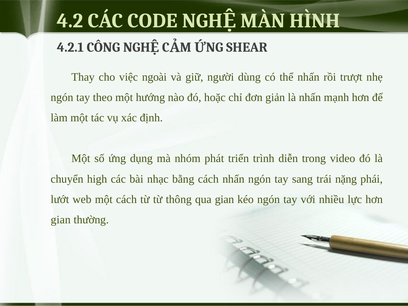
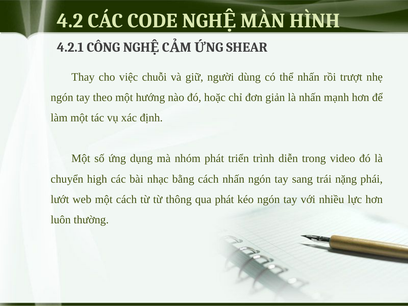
ngoài: ngoài -> chuỗi (154, 77)
qua gian: gian -> phát (224, 199)
gian: gian -> luôn (61, 220)
